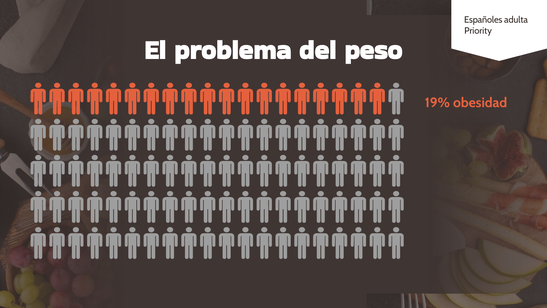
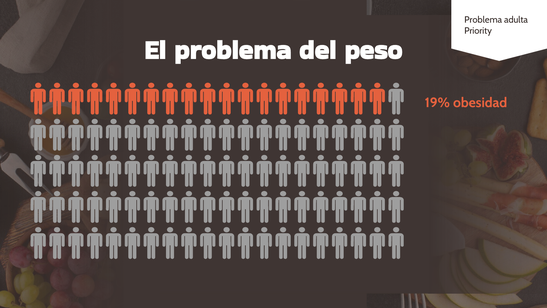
Españoles: Españoles -> Problema (483, 20)
